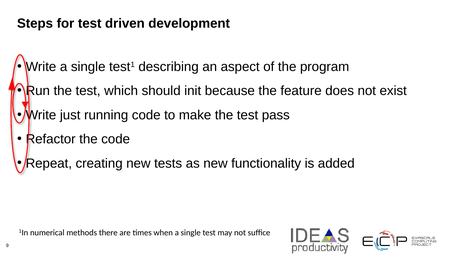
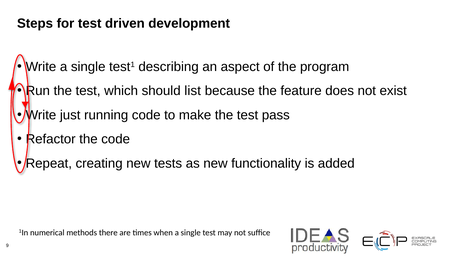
init: init -> list (193, 91)
